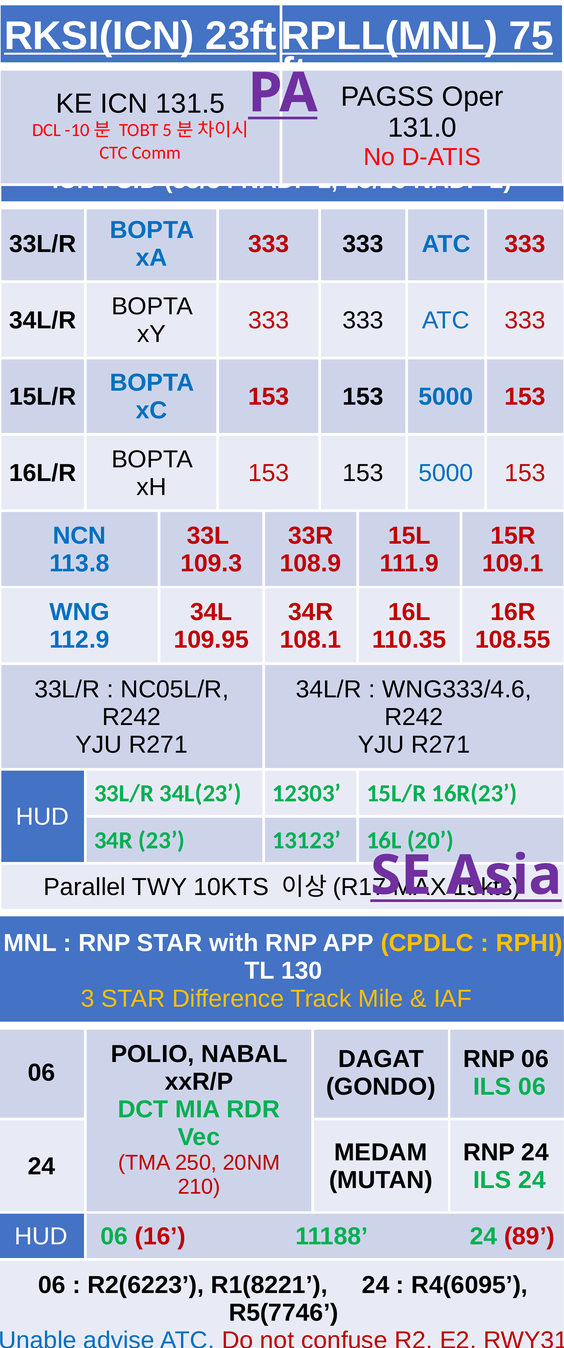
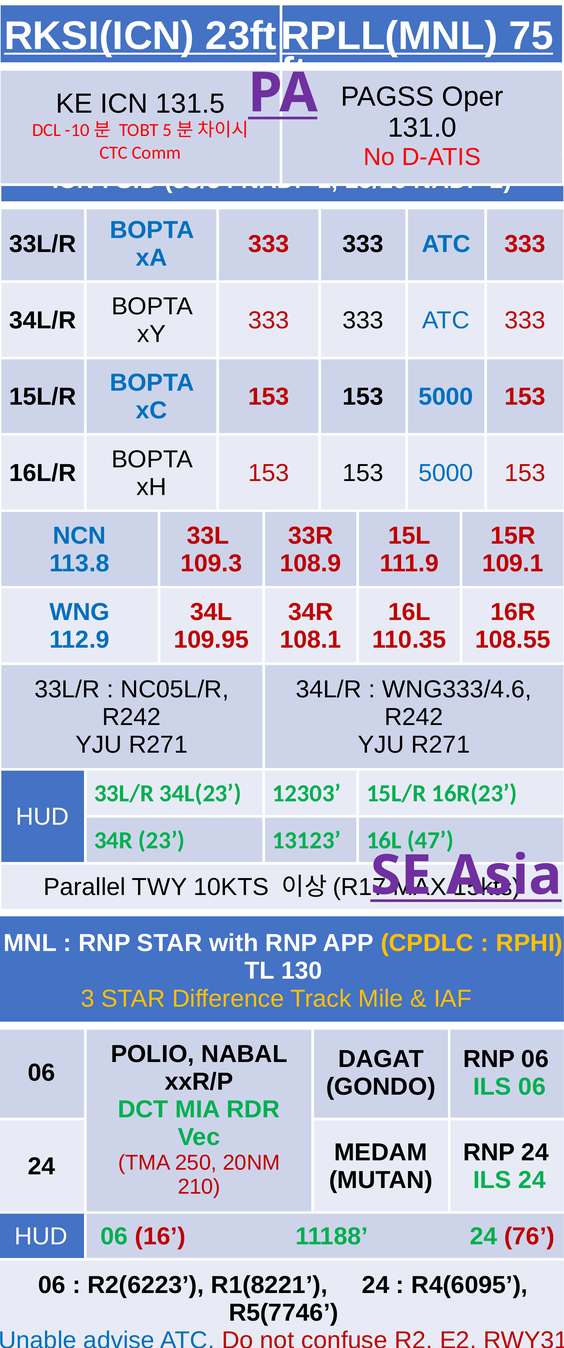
20: 20 -> 47 (431, 841)
89: 89 -> 76 (529, 1238)
